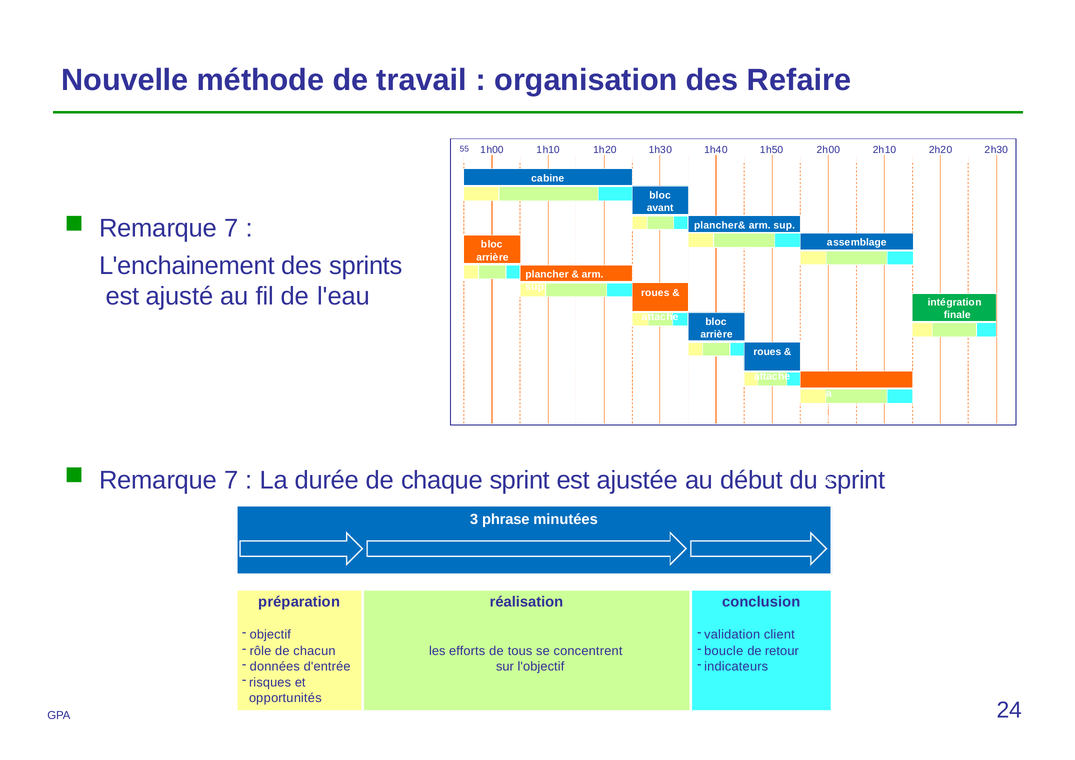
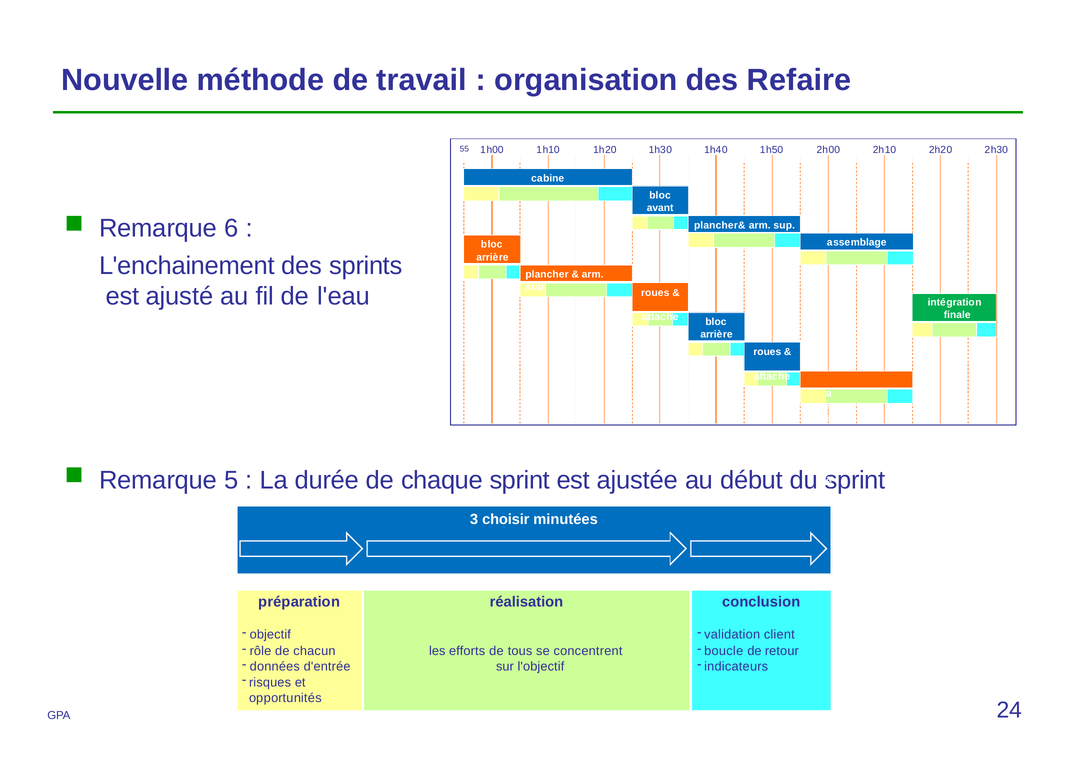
7: 7 -> 6 (231, 228)
7: 7 -> 5 (231, 480)
phrase: phrase -> choisir (506, 519)
